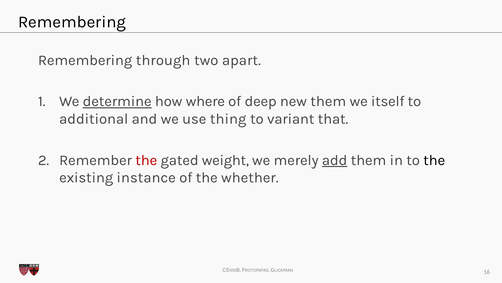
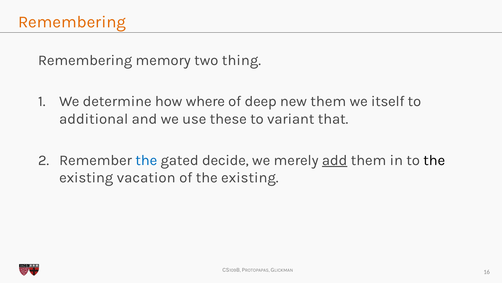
Remembering colour: black -> orange (72, 22)
through: through -> memory (163, 60)
apart: apart -> thing (241, 60)
determine underline: present -> none (117, 101)
thing: thing -> these (228, 119)
the colour: red -> blue (146, 160)
weight: weight -> decide (225, 160)
instance: instance -> vacation (146, 177)
of the whether: whether -> existing (250, 177)
